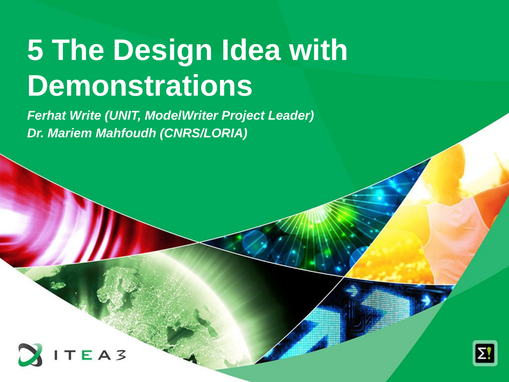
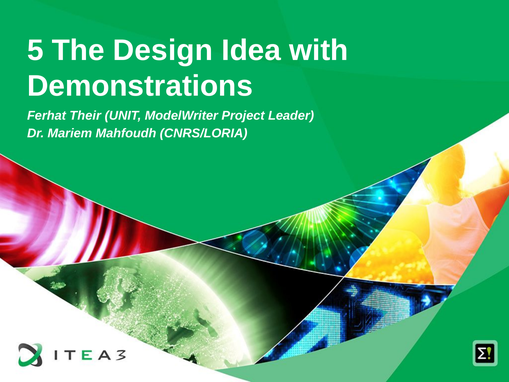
Write: Write -> Their (85, 115)
